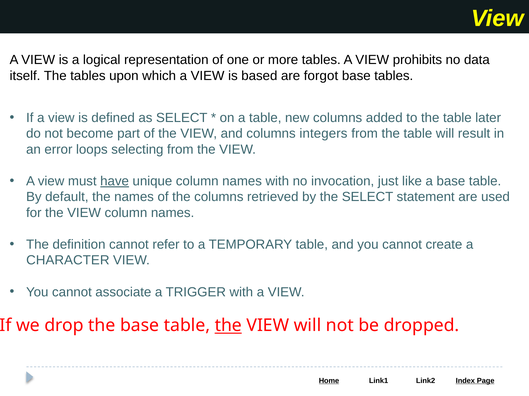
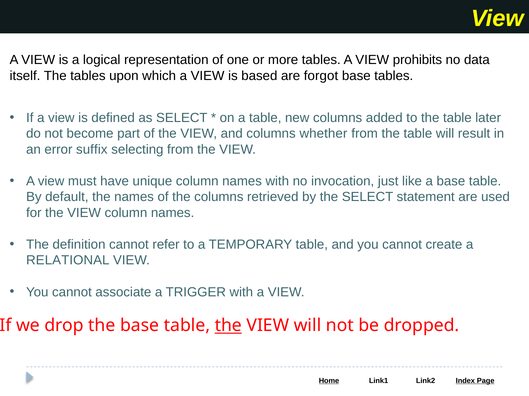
integers: integers -> whether (323, 134)
loops: loops -> suffix (92, 150)
have underline: present -> none (115, 181)
CHARACTER: CHARACTER -> RELATIONAL (68, 261)
